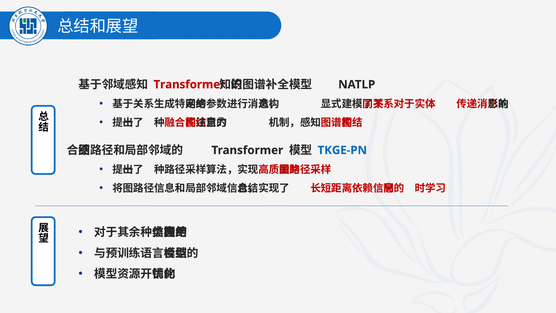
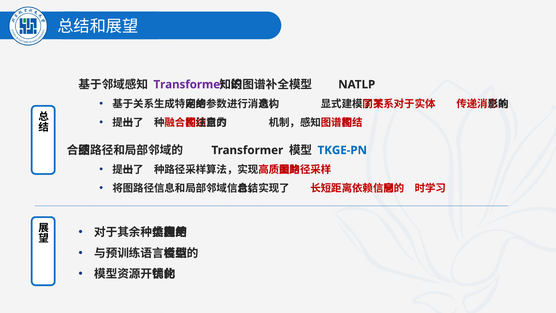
Transformer colour: red -> purple (189, 84)
